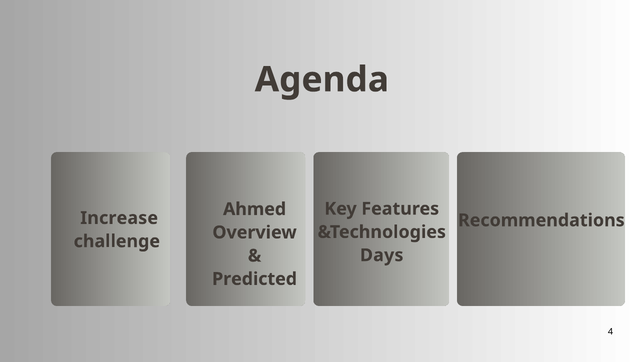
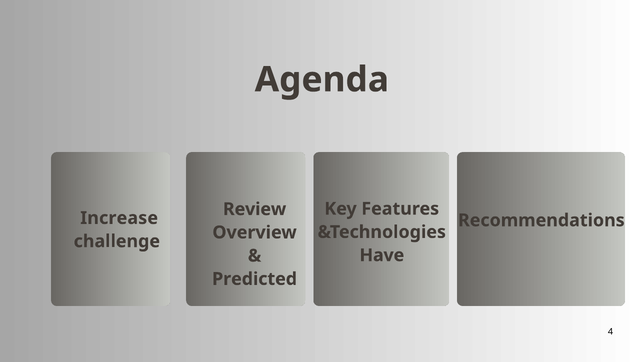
Ahmed: Ahmed -> Review (255, 209)
Days: Days -> Have (382, 255)
